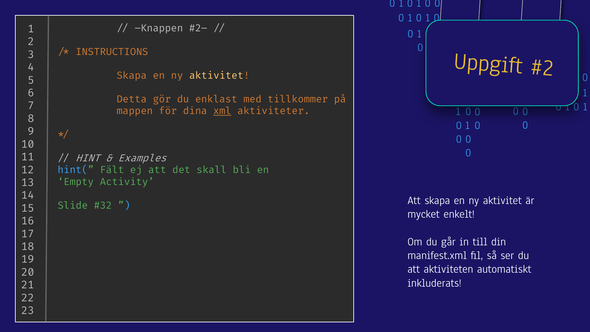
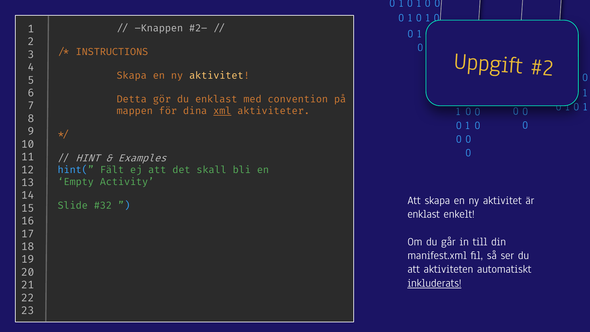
tillkommer: tillkommer -> convention (298, 99)
mycket: mycket -> enklast (424, 214)
inkluderats underline: none -> present (434, 283)
